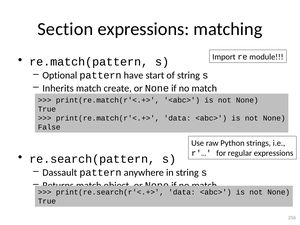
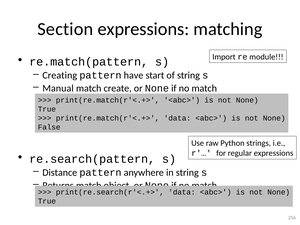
Optional: Optional -> Creating (60, 75)
Inherits: Inherits -> Manual (58, 88)
Dassault: Dassault -> Distance (60, 173)
